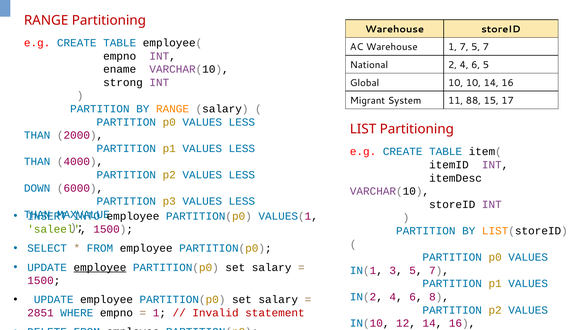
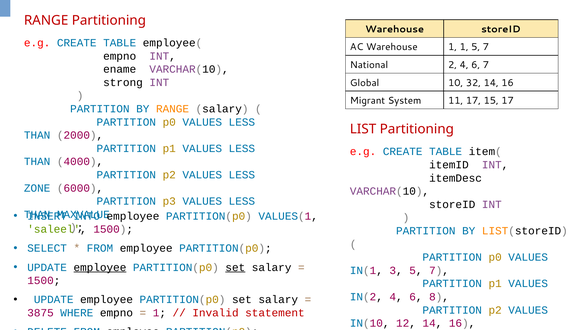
1 7: 7 -> 1 (464, 47)
6 5: 5 -> 7 (486, 65)
10 10: 10 -> 32 (473, 83)
11 88: 88 -> 17 (473, 101)
DOWN: DOWN -> ZONE (37, 188)
set underline: none -> present (235, 268)
2851: 2851 -> 3875 (41, 313)
